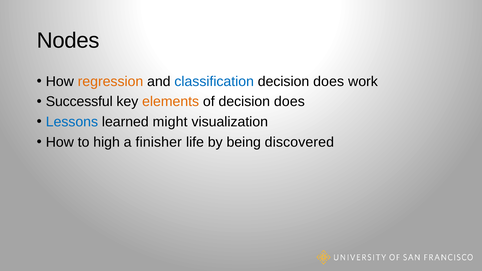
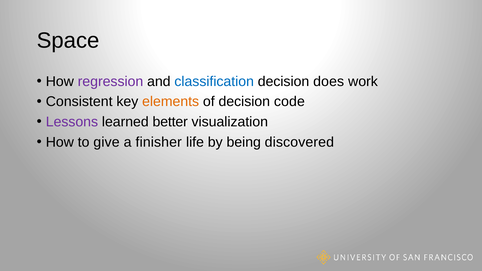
Nodes: Nodes -> Space (68, 40)
regression colour: orange -> purple (110, 81)
Successful: Successful -> Consistent (79, 102)
of decision does: does -> code (289, 102)
Lessons colour: blue -> purple (72, 122)
might: might -> better (170, 122)
high: high -> give (106, 142)
